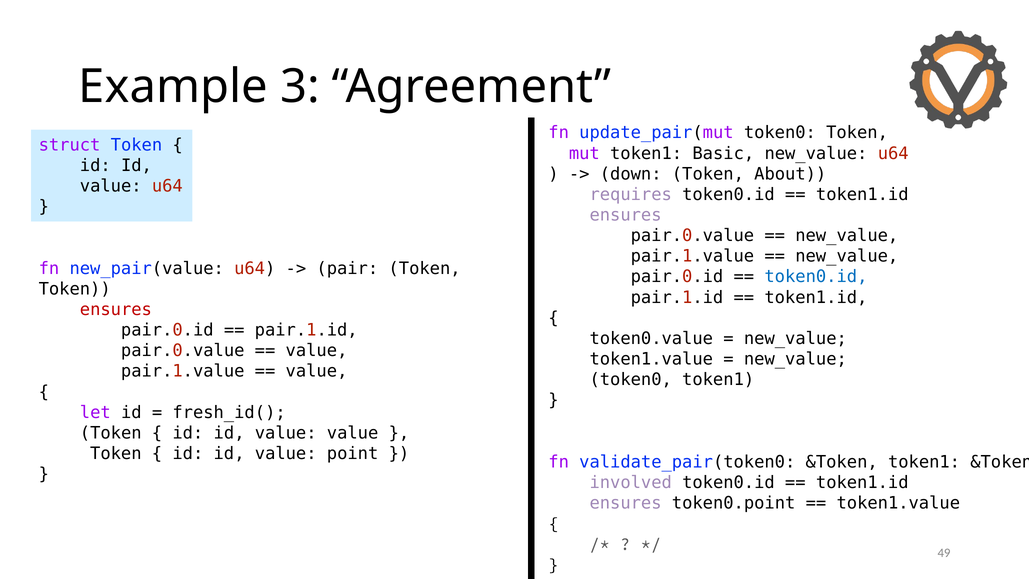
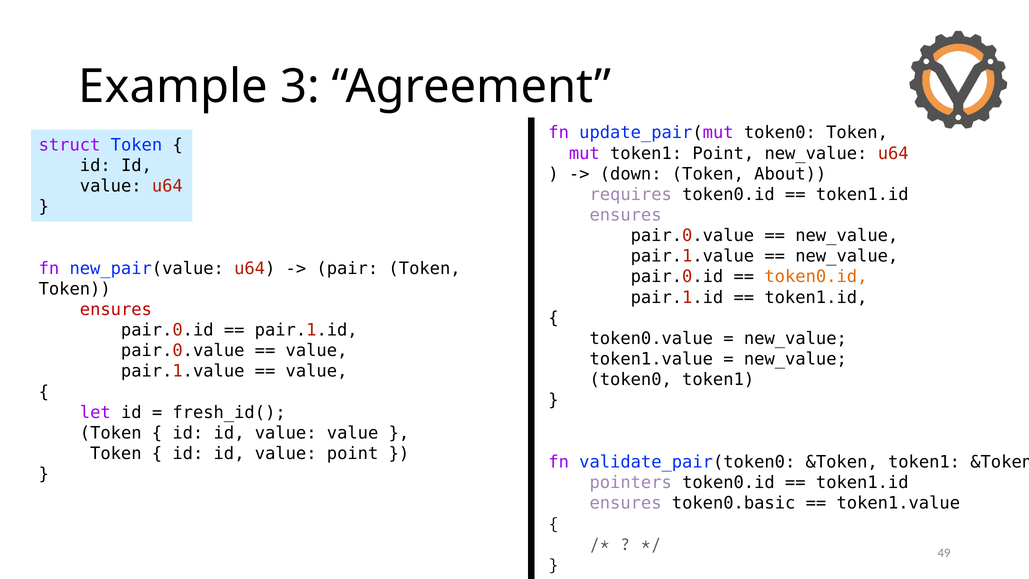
token1 Basic: Basic -> Point (723, 153)
token0.id colour: blue -> orange (816, 277)
involved: involved -> pointers (631, 482)
token0.point: token0.point -> token0.basic (734, 503)
